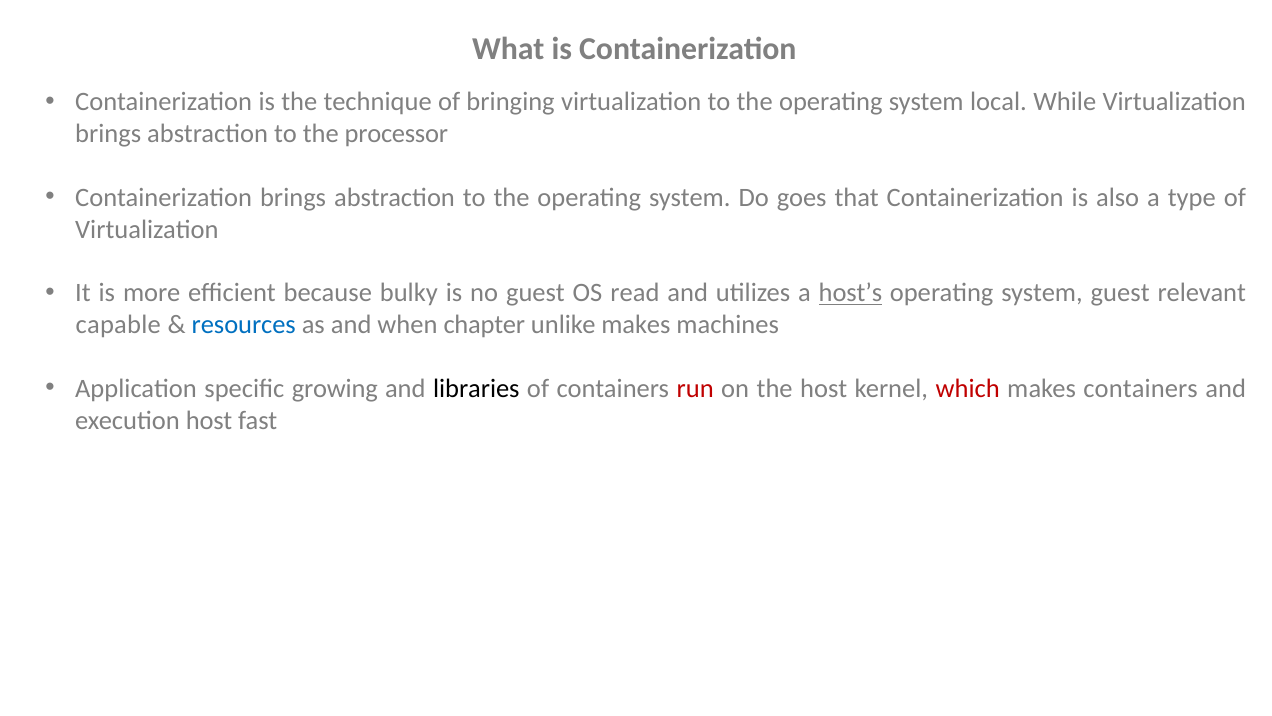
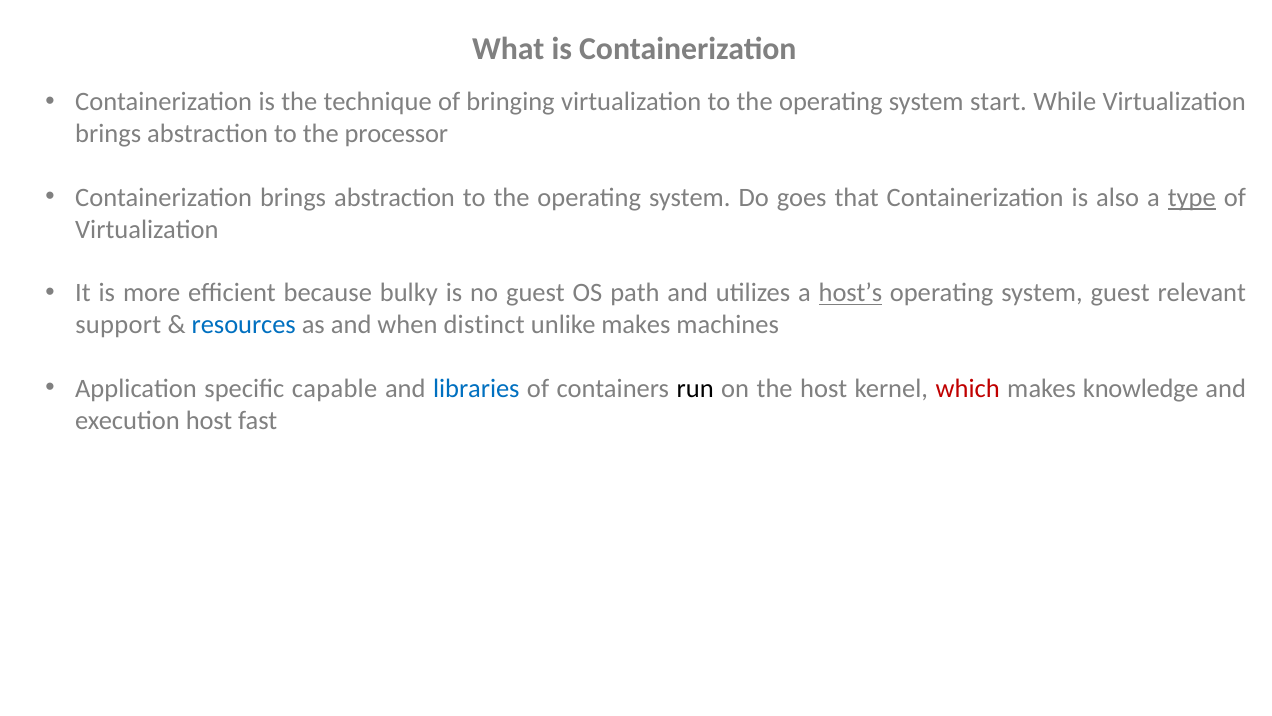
local: local -> start (998, 102)
type underline: none -> present (1192, 197)
read: read -> path (635, 293)
capable: capable -> support (118, 325)
chapter: chapter -> distinct (484, 325)
growing: growing -> capable (335, 388)
libraries colour: black -> blue (476, 388)
run colour: red -> black (695, 388)
makes containers: containers -> knowledge (1141, 388)
